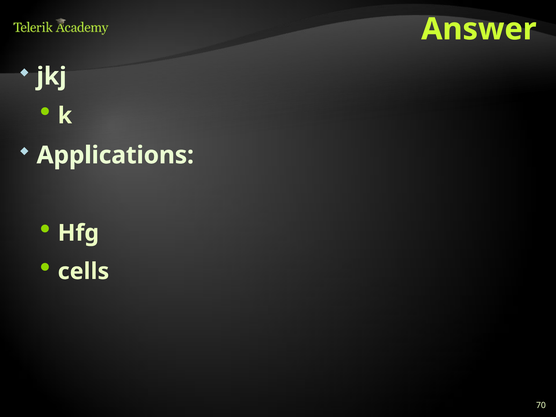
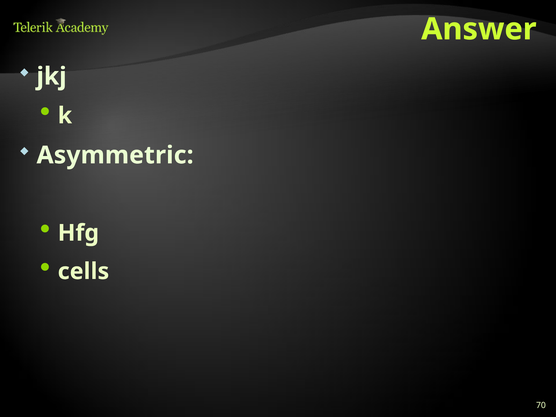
Applications: Applications -> Asymmetric (115, 155)
